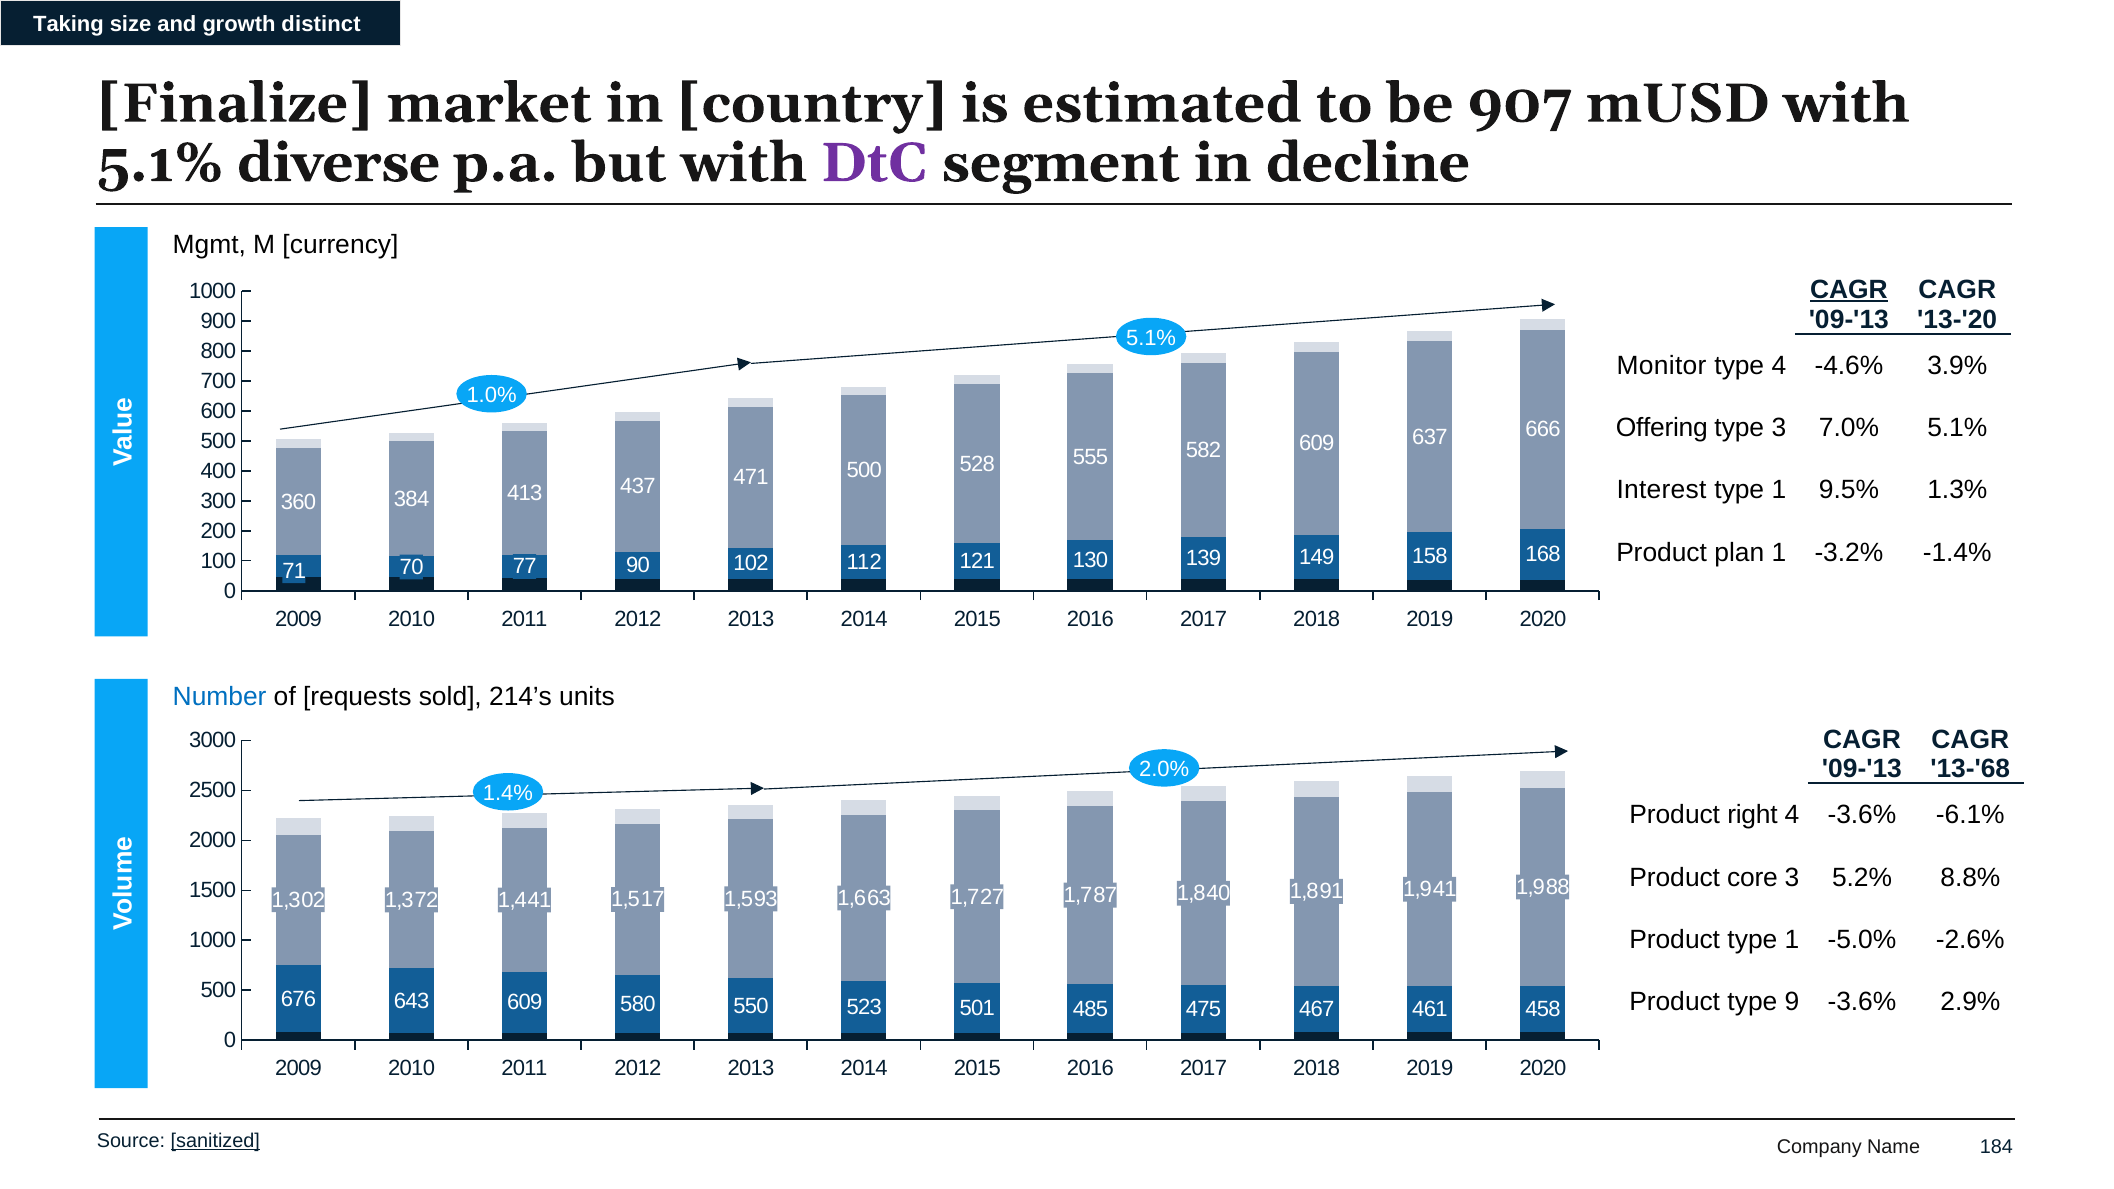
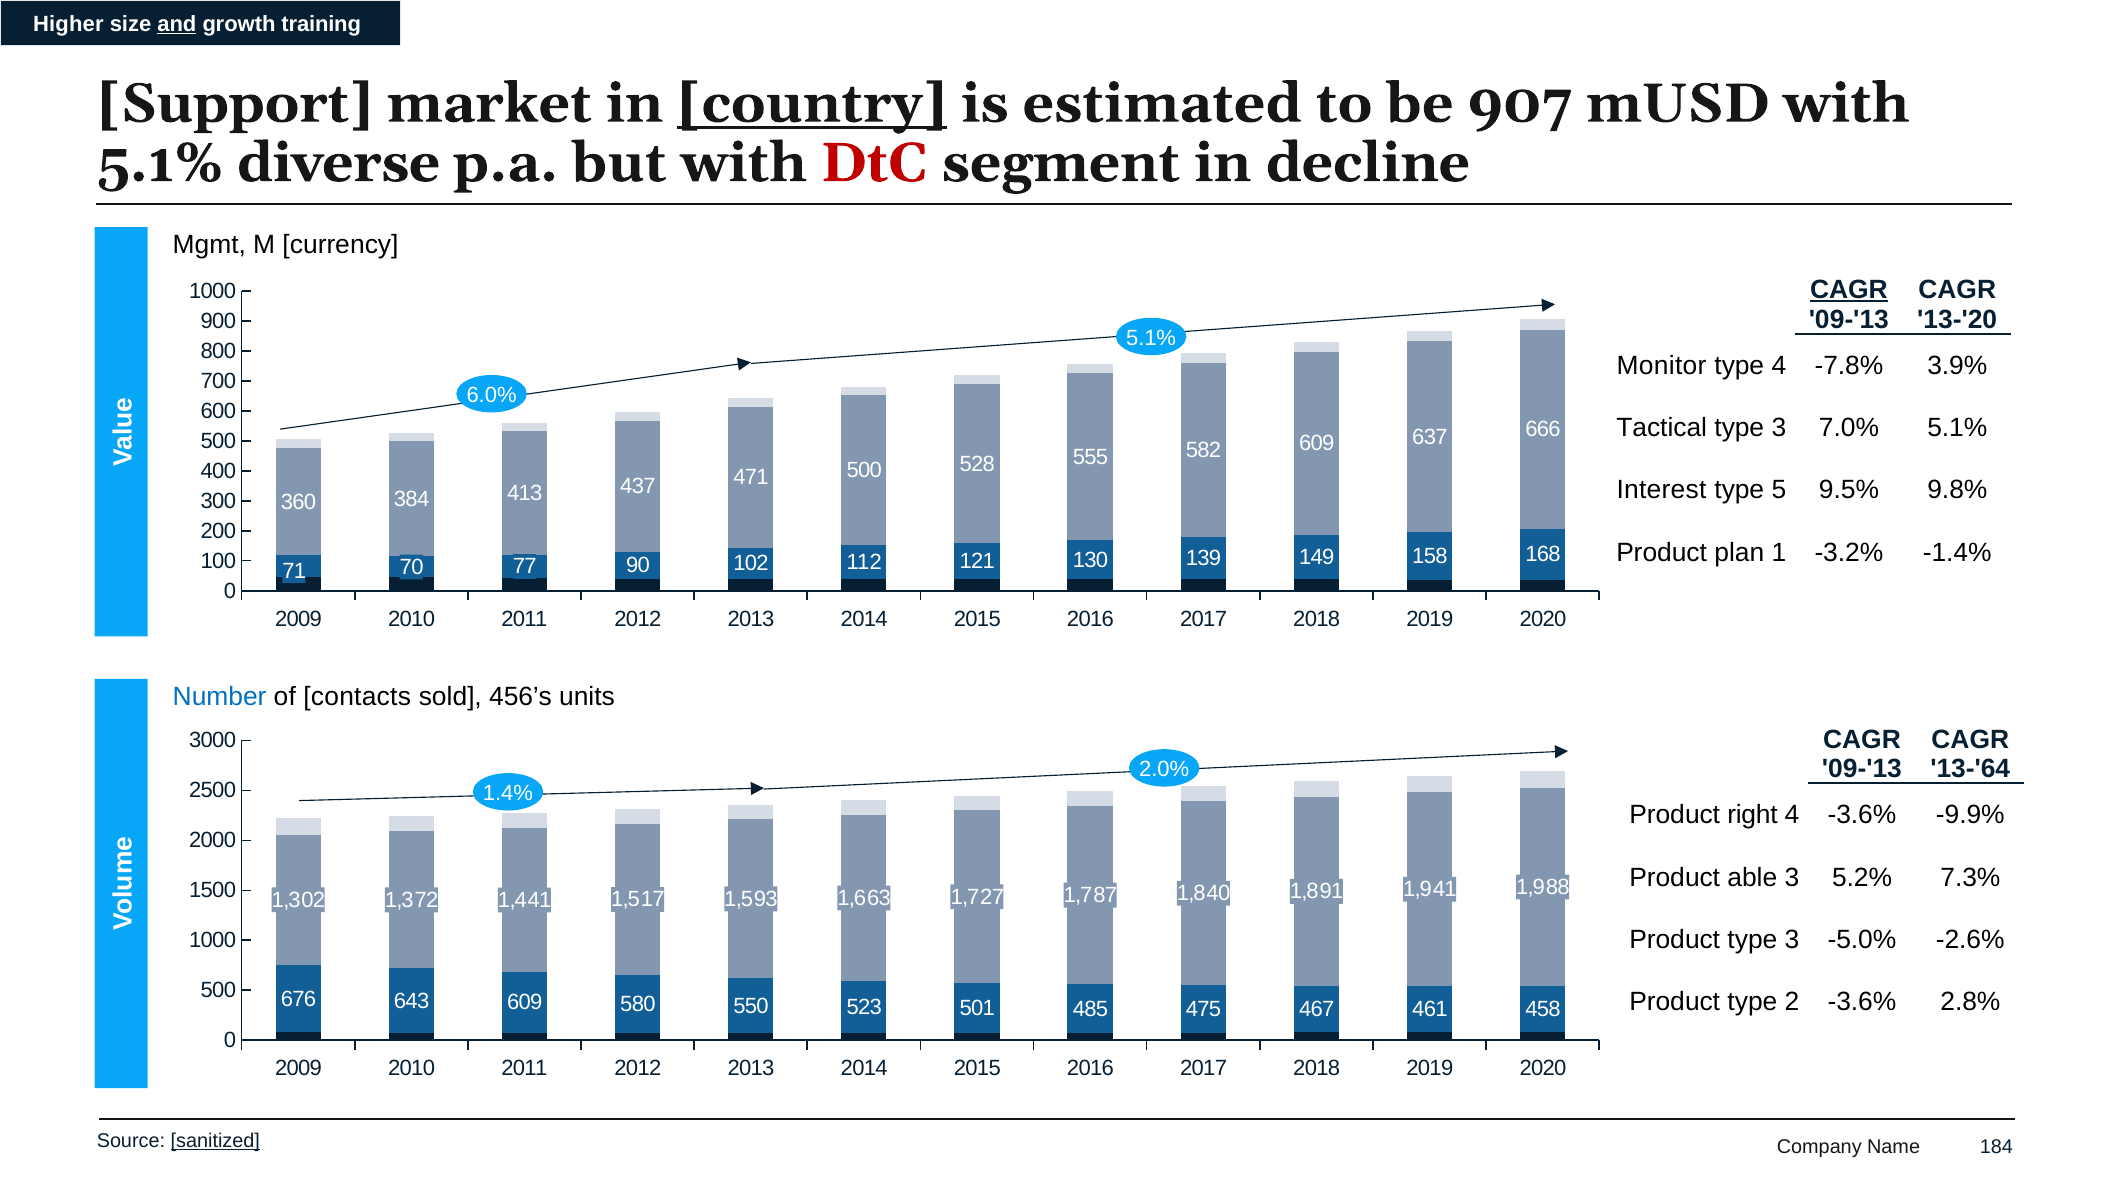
Taking: Taking -> Higher (68, 24)
and underline: none -> present (177, 24)
distinct: distinct -> training (321, 24)
Finalize: Finalize -> Support (235, 104)
country underline: none -> present (812, 104)
DtC colour: purple -> red (874, 163)
-4.6%: -4.6% -> -7.8% (1849, 365)
1.0%: 1.0% -> 6.0% (492, 395)
Offering: Offering -> Tactical (1662, 428)
1: 1 -> 5 (1779, 490)
1.3%: 1.3% -> 9.8% (1957, 490)
requests: requests -> contacts (357, 697)
214’s: 214’s -> 456’s (521, 697)
13-'68: 13-'68 -> 13-'64 (1970, 769)
-6.1%: -6.1% -> -9.9% (1970, 815)
core: core -> able (1752, 877)
8.8%: 8.8% -> 7.3% (1970, 877)
Product type 1: 1 -> 3 (1792, 940)
9: 9 -> 2 (1792, 1002)
2.9%: 2.9% -> 2.8% (1970, 1002)
